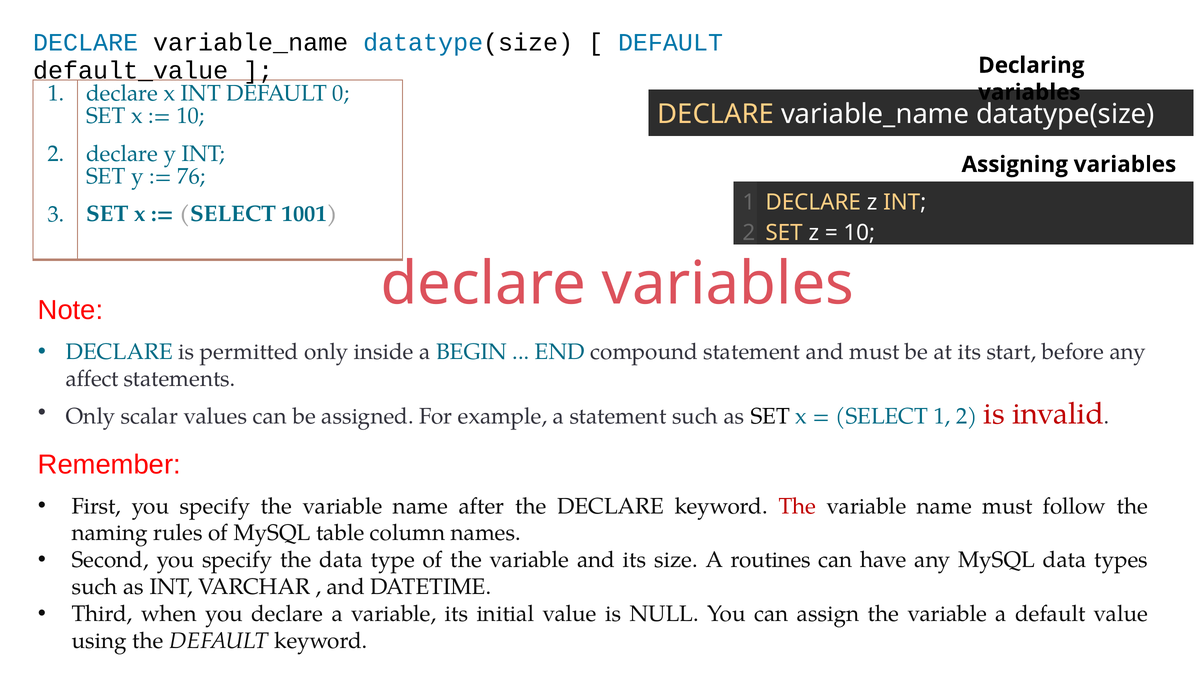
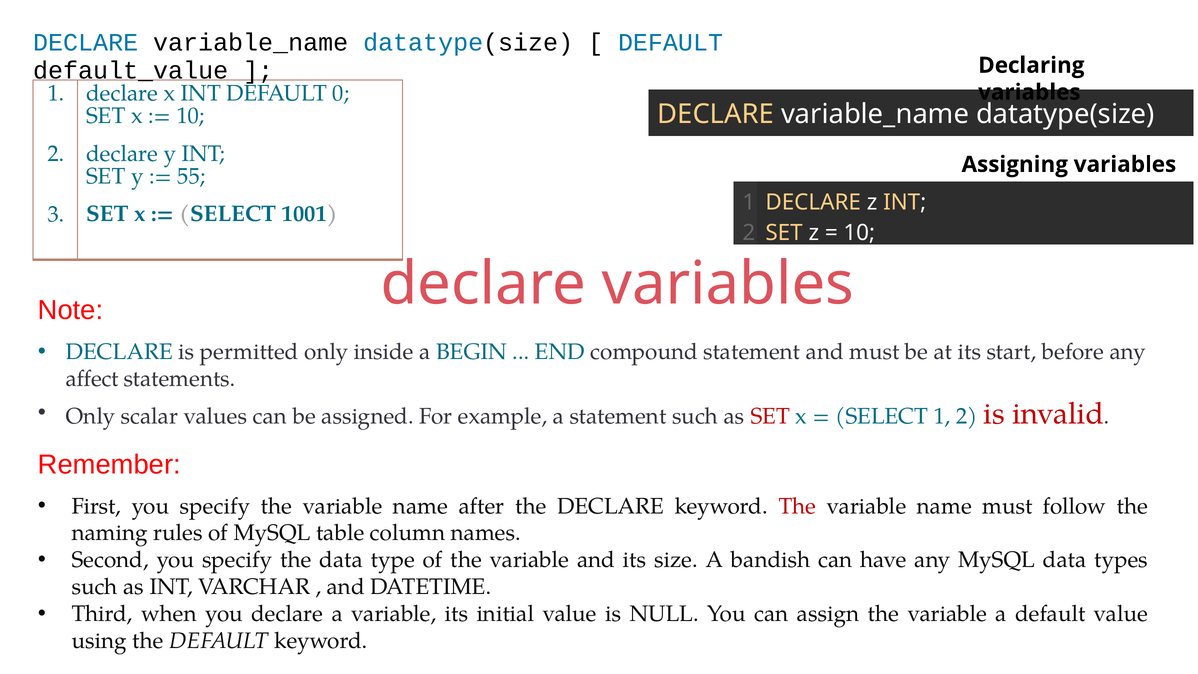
76: 76 -> 55 (191, 176)
SET colour: black -> red (770, 416)
routines: routines -> bandish (771, 560)
